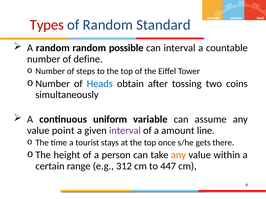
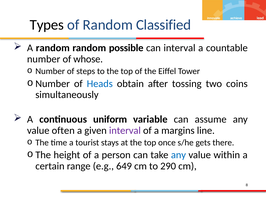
Types colour: red -> black (47, 25)
Standard: Standard -> Classified (164, 25)
define: define -> whose (88, 59)
point: point -> often (63, 131)
amount: amount -> margins (178, 131)
any colour: orange -> blue (178, 155)
312: 312 -> 649 (124, 167)
447: 447 -> 290 (168, 167)
